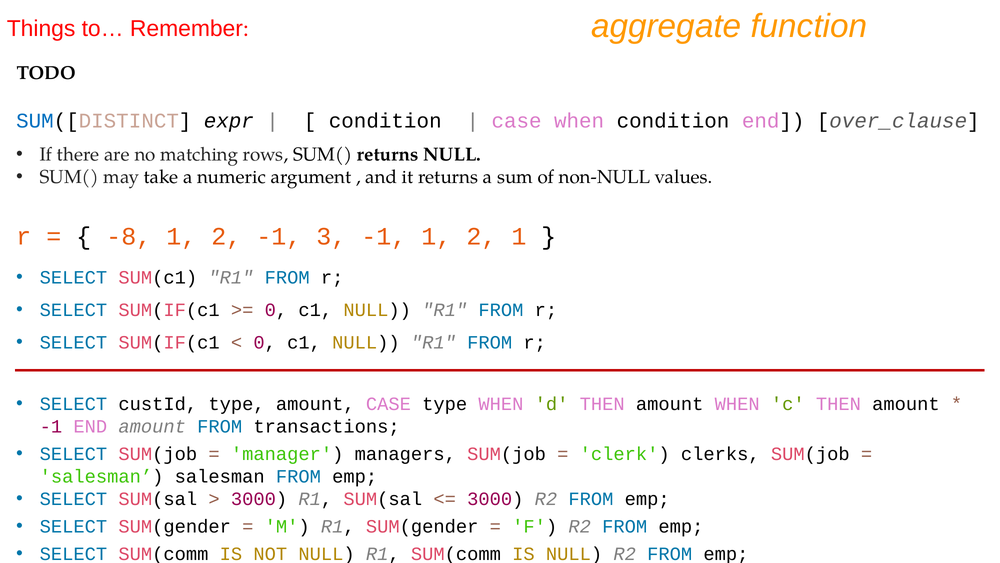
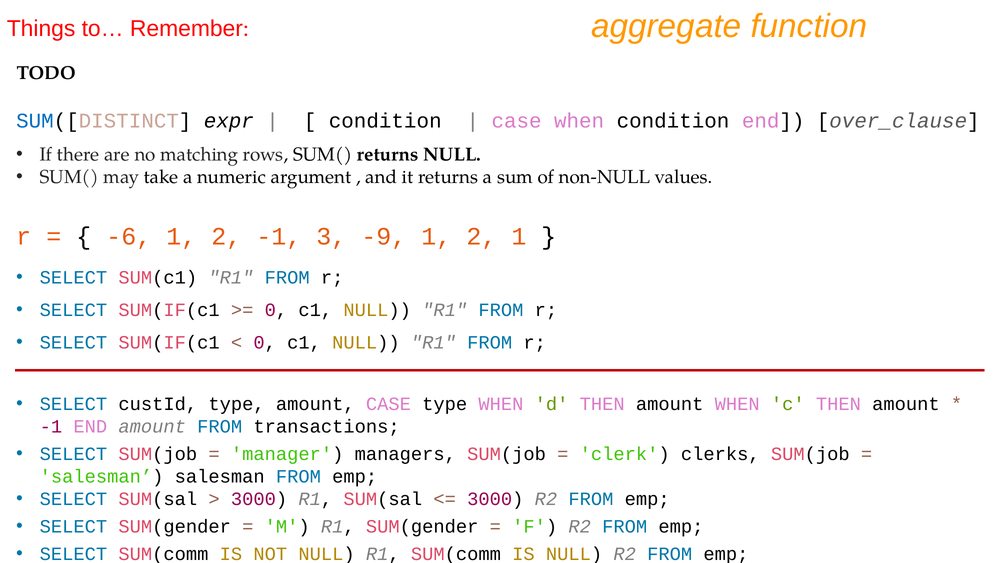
-8: -8 -> -6 (129, 236)
3 -1: -1 -> -9 (384, 236)
